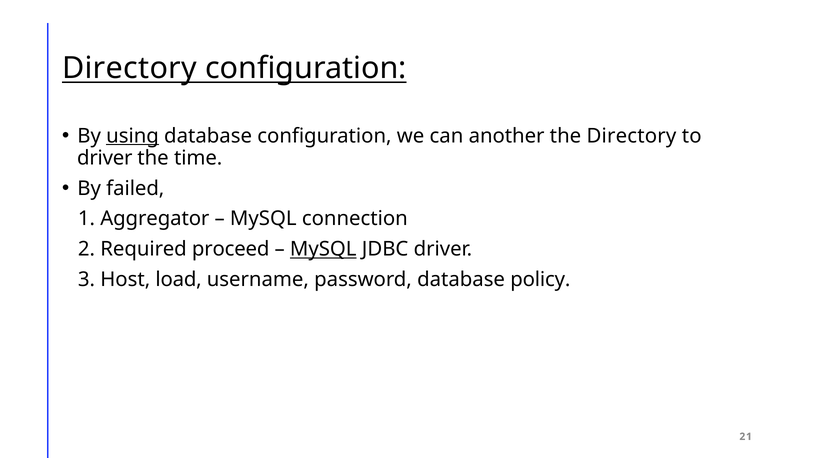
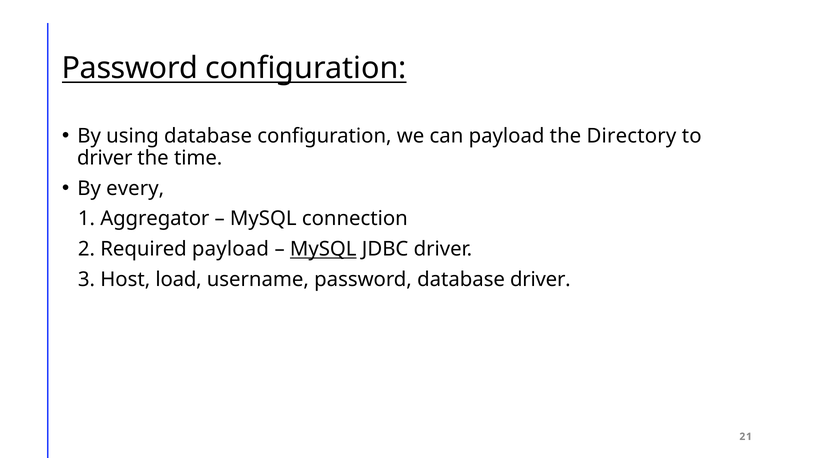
Directory: Directory -> Password (130, 68)
using underline: present -> none (133, 136)
can another: another -> payload (507, 136)
failed: failed -> every (135, 188)
Required proceed: proceed -> payload (230, 249)
database policy: policy -> driver (540, 280)
